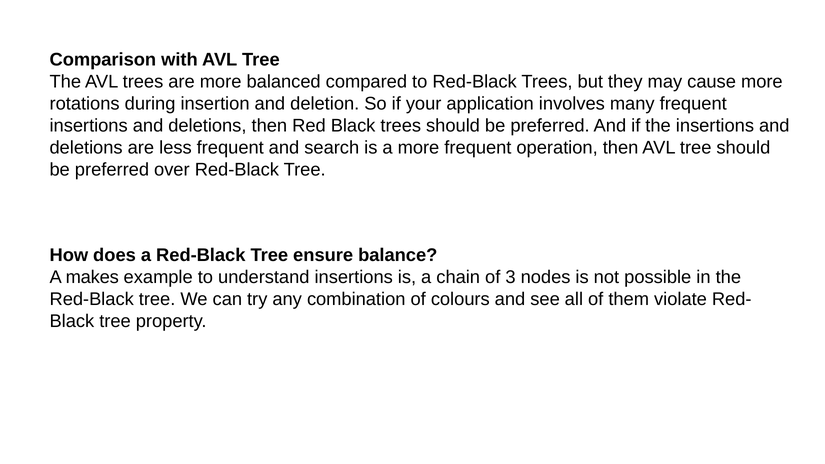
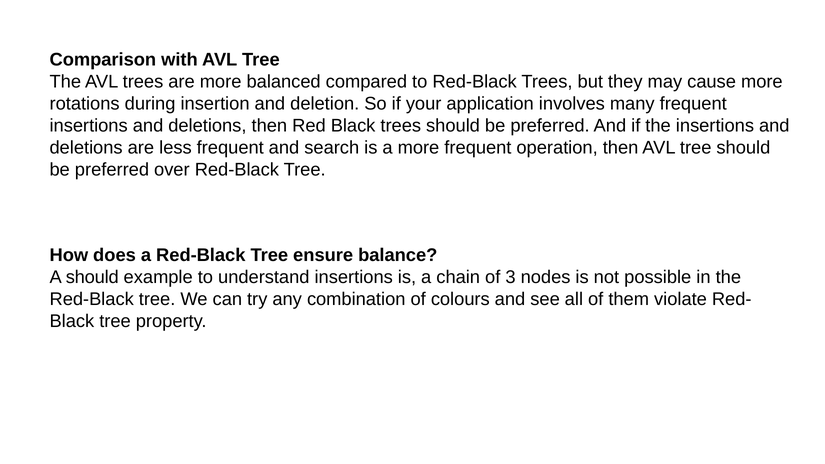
A makes: makes -> should (92, 277)
